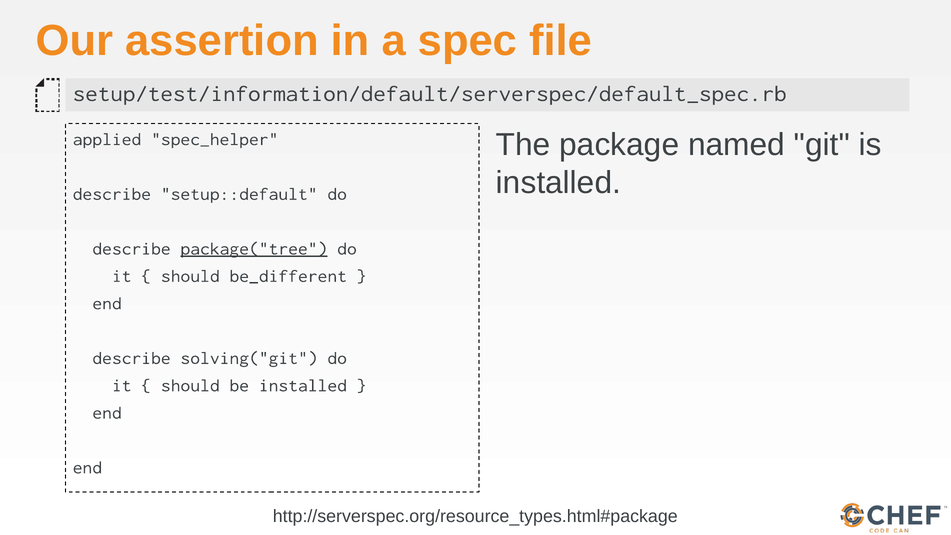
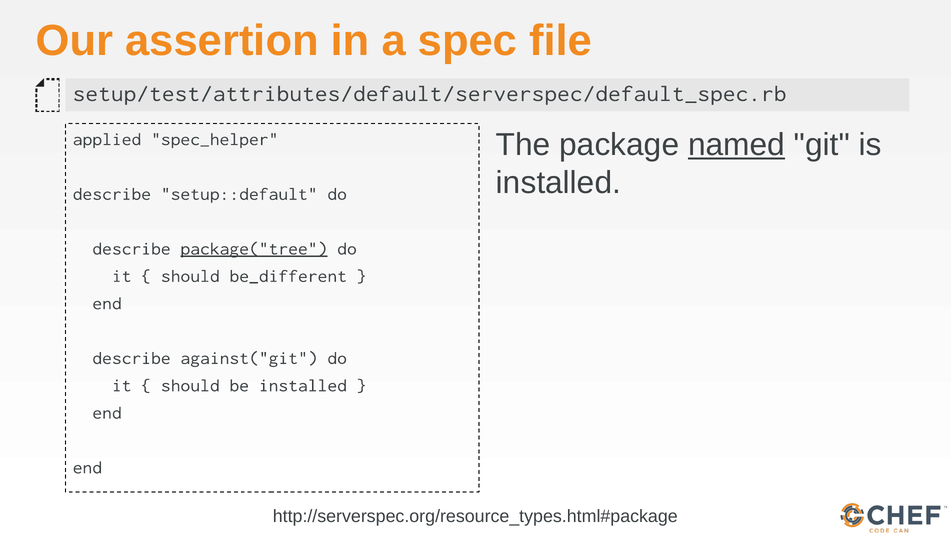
setup/test/information/default/serverspec/default_spec.rb: setup/test/information/default/serverspec/default_spec.rb -> setup/test/attributes/default/serverspec/default_spec.rb (430, 93)
named underline: none -> present (736, 145)
solving("git: solving("git -> against("git (249, 358)
